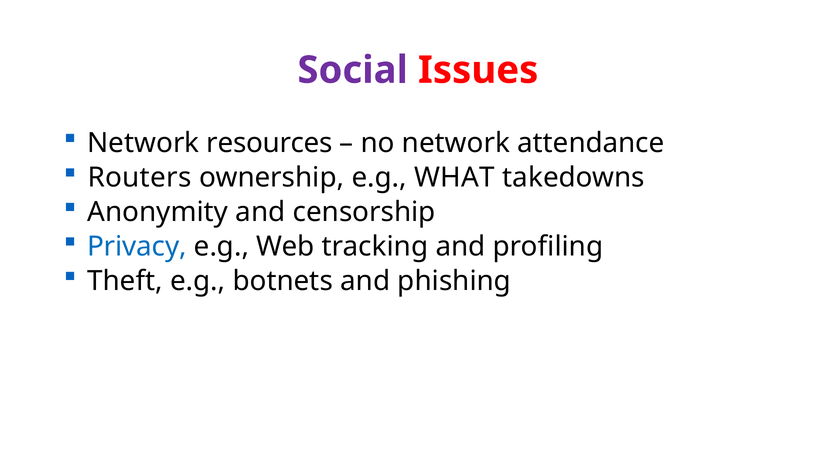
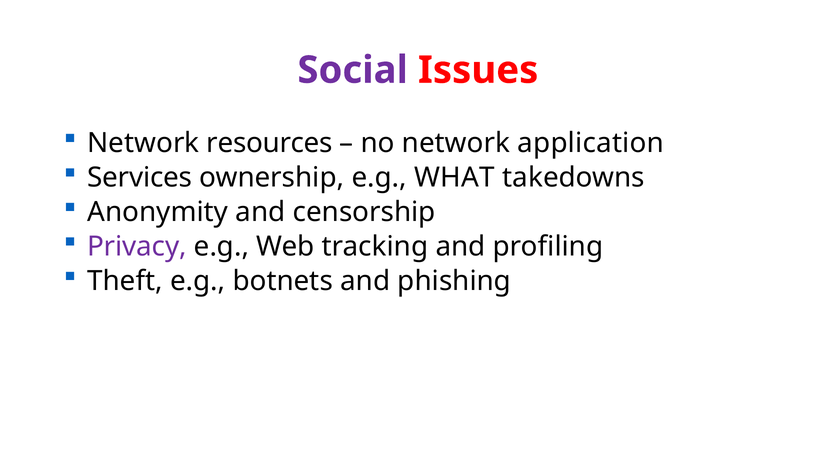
attendance: attendance -> application (591, 143)
Routers: Routers -> Services (140, 178)
Privacy colour: blue -> purple (137, 247)
